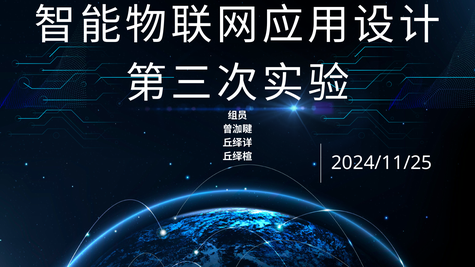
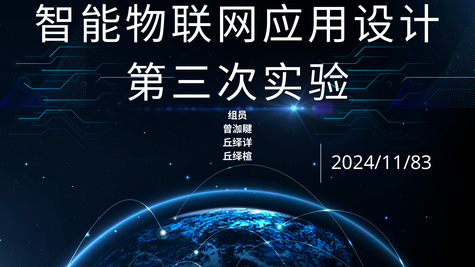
2024/11/25: 2024/11/25 -> 2024/11/83 (382, 163)
